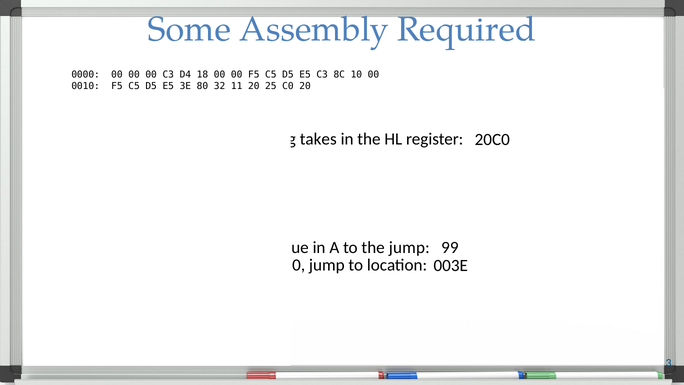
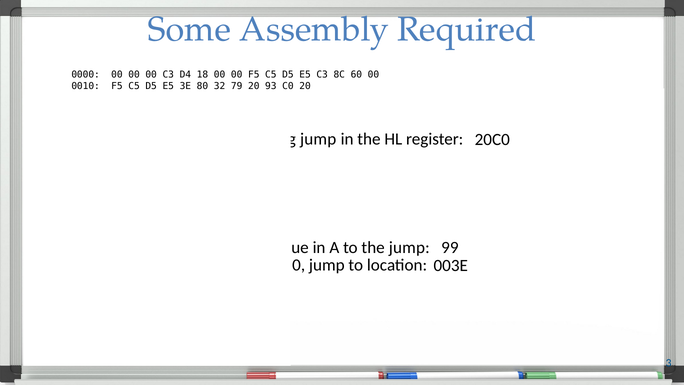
10: 10 -> 60 (356, 74)
11: 11 -> 79 (237, 86)
25: 25 -> 93 (271, 86)
takes: takes -> jump (318, 139)
